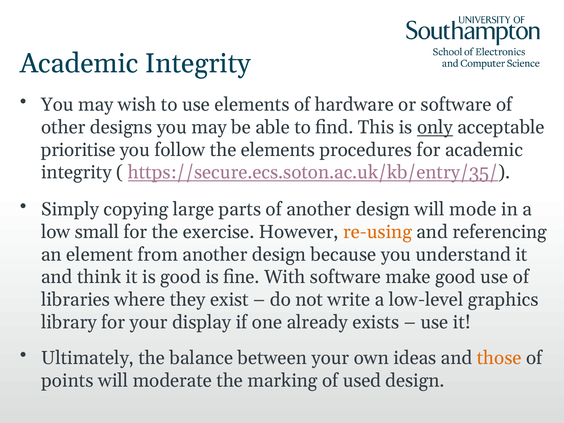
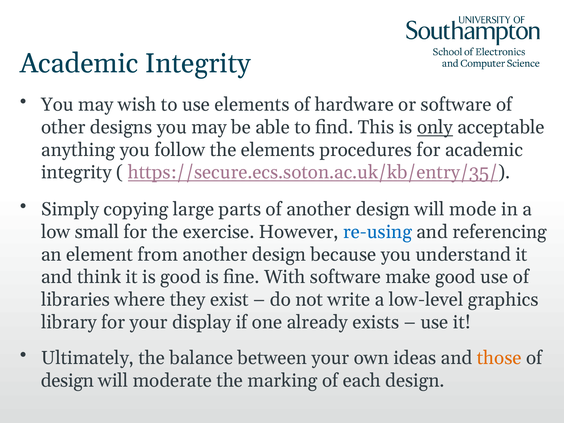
prioritise: prioritise -> anything (78, 150)
re-using colour: orange -> blue (377, 232)
points: points -> design (67, 381)
used: used -> each (362, 381)
